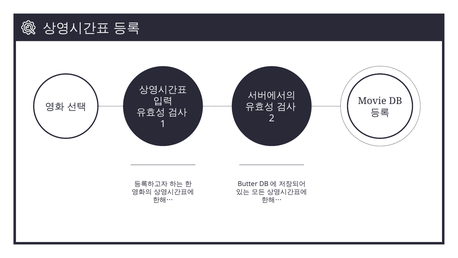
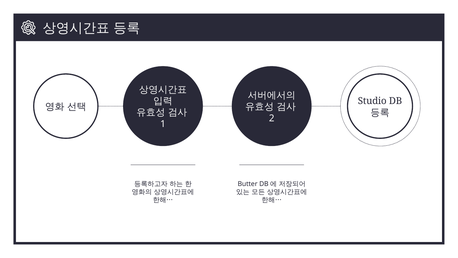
Movie: Movie -> Studio (372, 101)
